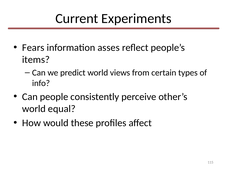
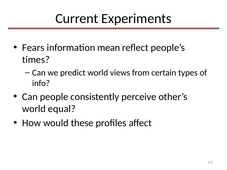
asses: asses -> mean (109, 48)
items: items -> times (36, 60)
